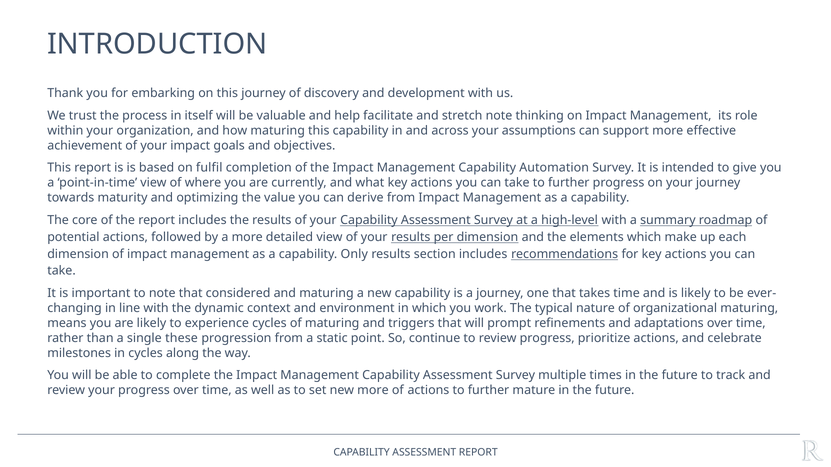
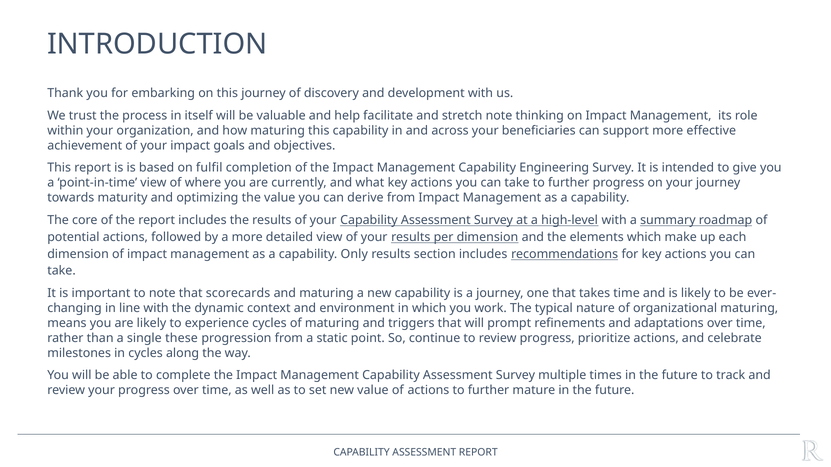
assumptions: assumptions -> beneficiaries (539, 131)
Automation: Automation -> Engineering (554, 168)
considered: considered -> scorecards (238, 293)
new more: more -> value (373, 391)
